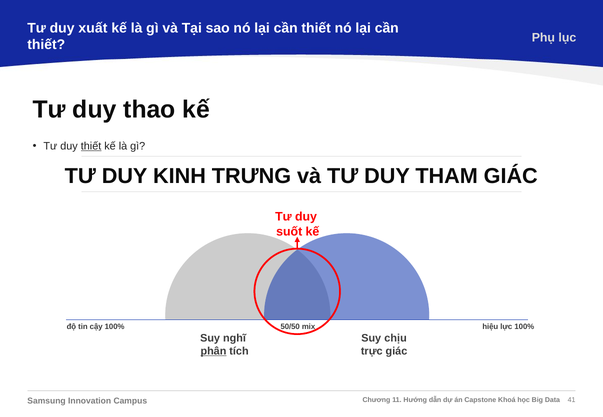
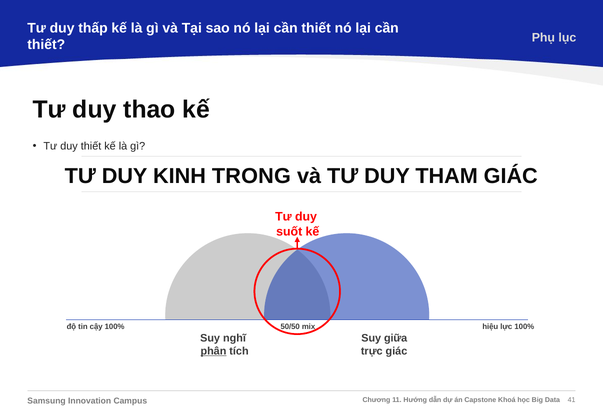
xuất: xuất -> thấp (93, 28)
thiết underline: present -> none (91, 146)
TRƯNG: TRƯNG -> TRONG (251, 176)
chịu: chịu -> giữa (396, 338)
